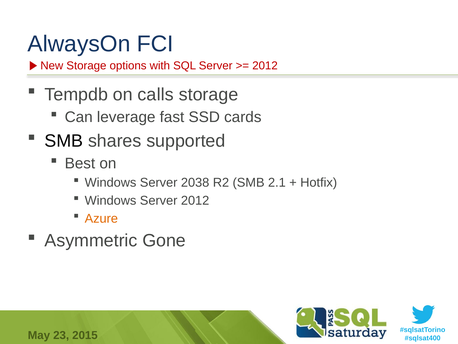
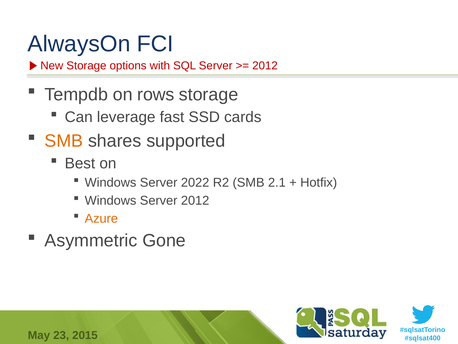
calls: calls -> rows (156, 94)
SMB colour: black -> orange (64, 141)
2038: 2038 -> 2022 (195, 182)
